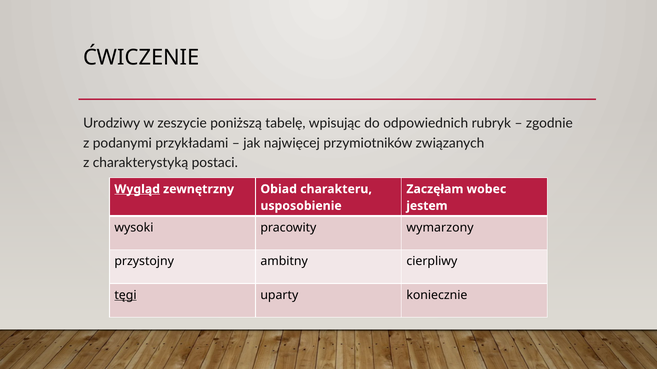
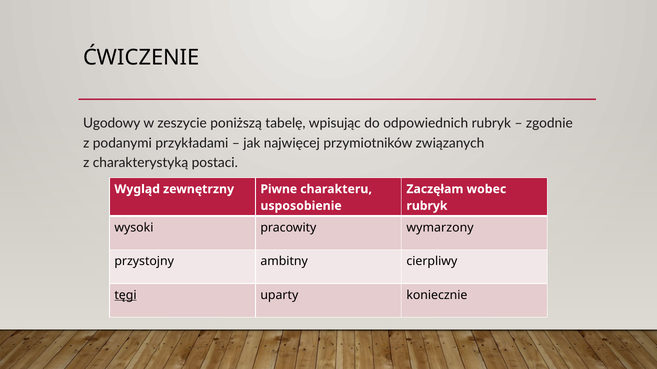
Urodziwy: Urodziwy -> Ugodowy (112, 124)
Wygląd underline: present -> none (137, 189)
Obiad: Obiad -> Piwne (279, 189)
jestem: jestem -> rubryk (427, 206)
